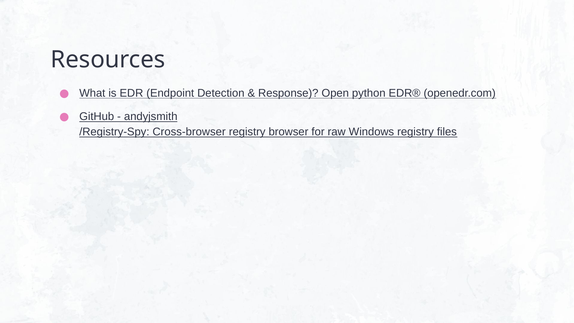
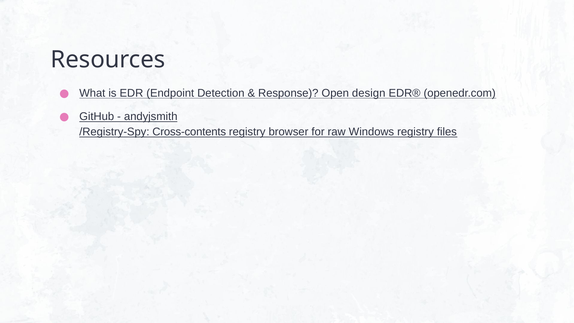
python: python -> design (369, 93)
Cross-browser: Cross-browser -> Cross-contents (189, 132)
